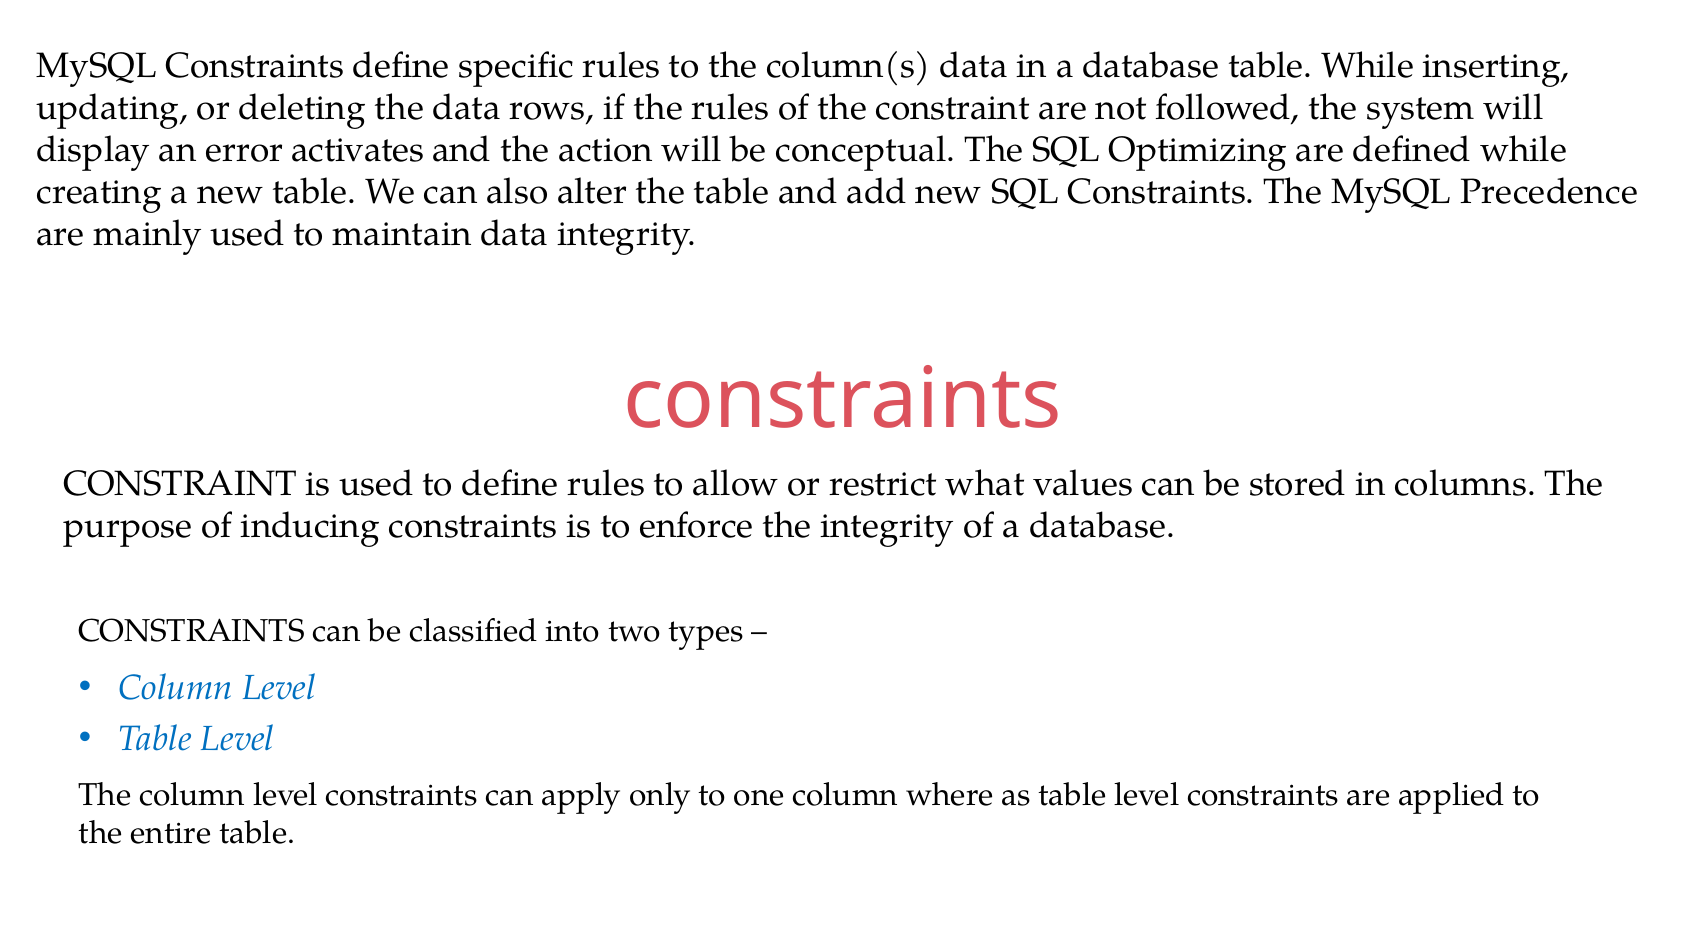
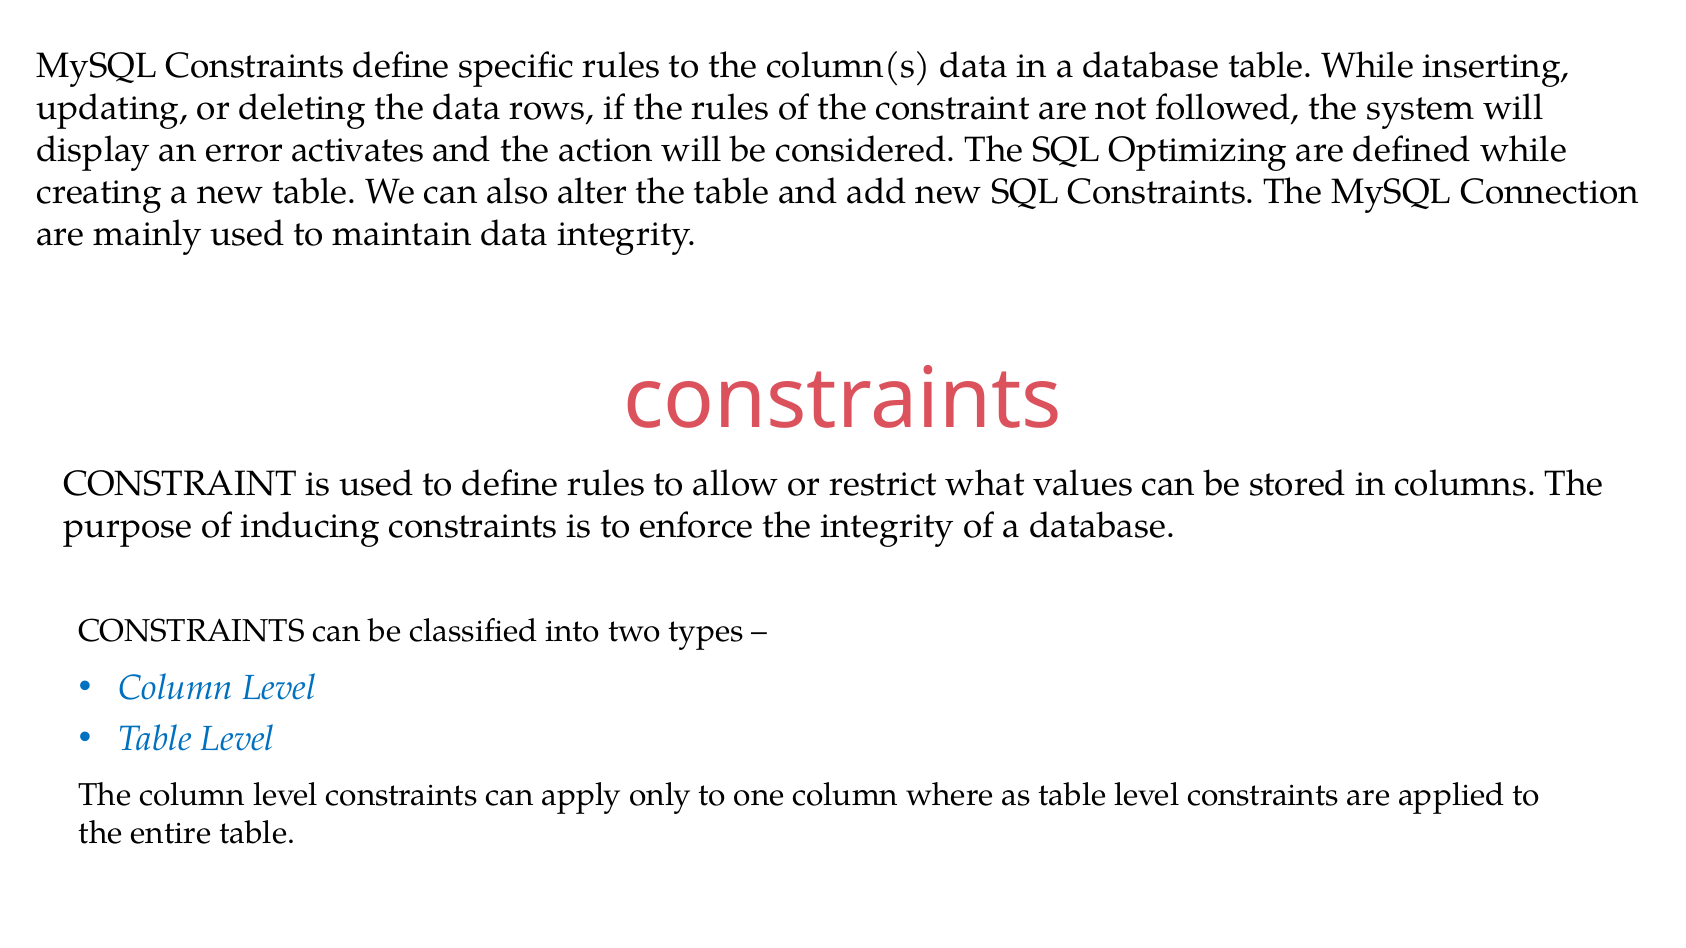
conceptual: conceptual -> considered (866, 150)
Precedence: Precedence -> Connection (1549, 192)
